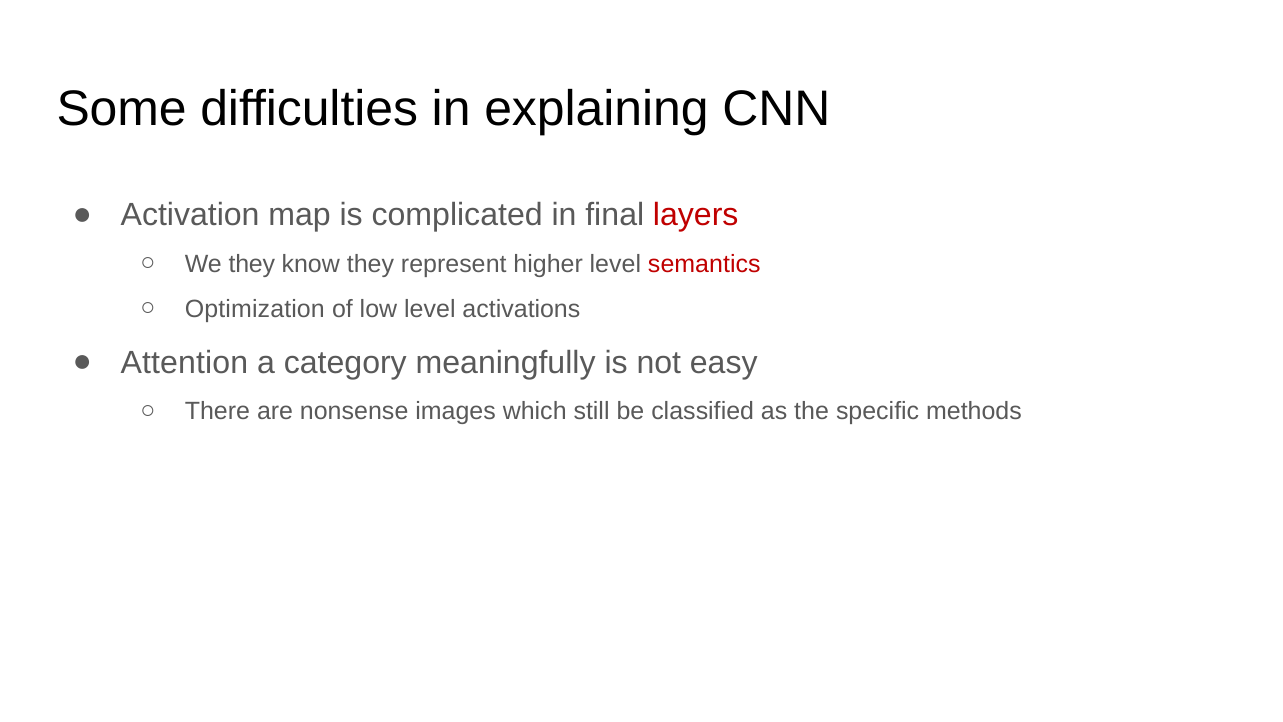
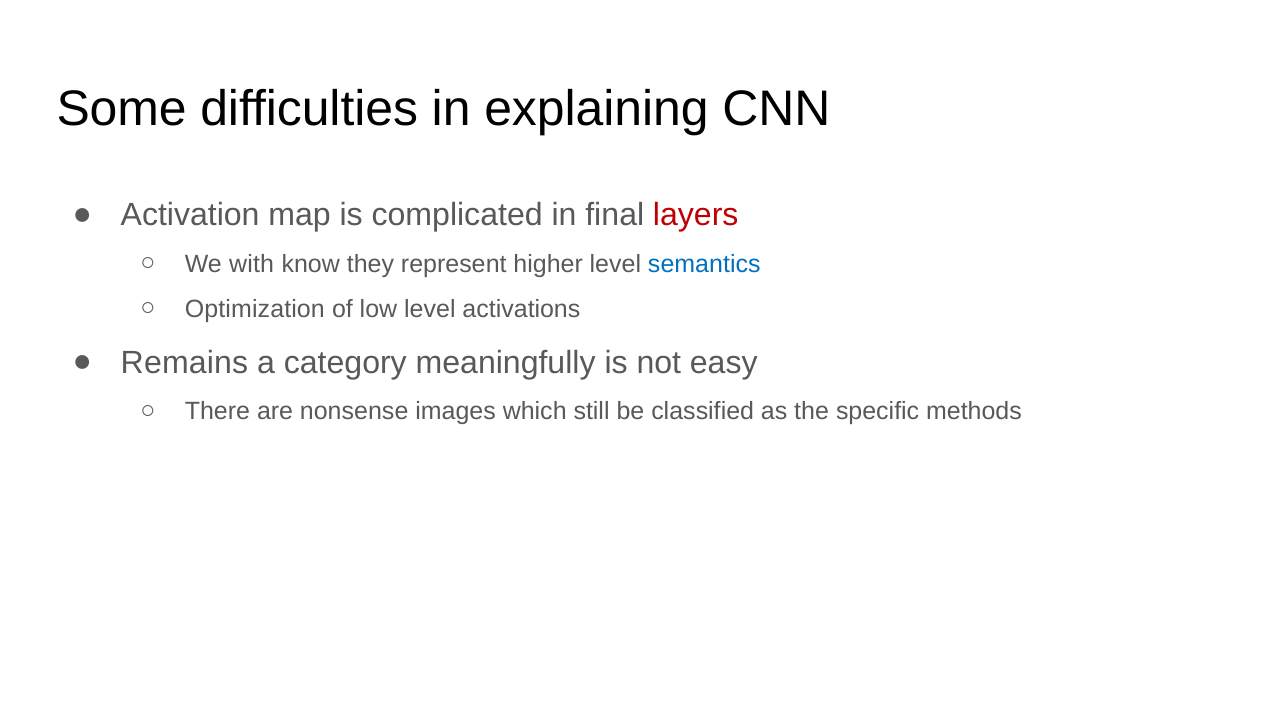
We they: they -> with (252, 264)
semantics colour: red -> blue (704, 264)
Attention: Attention -> Remains (184, 363)
